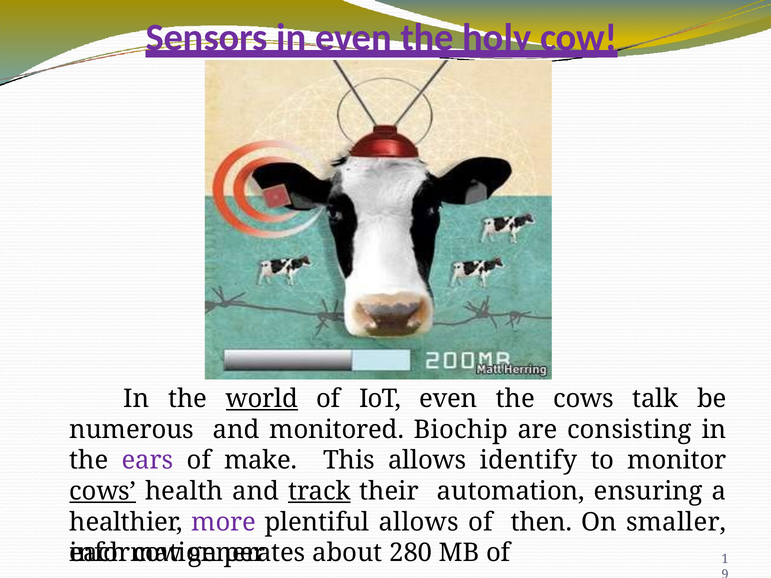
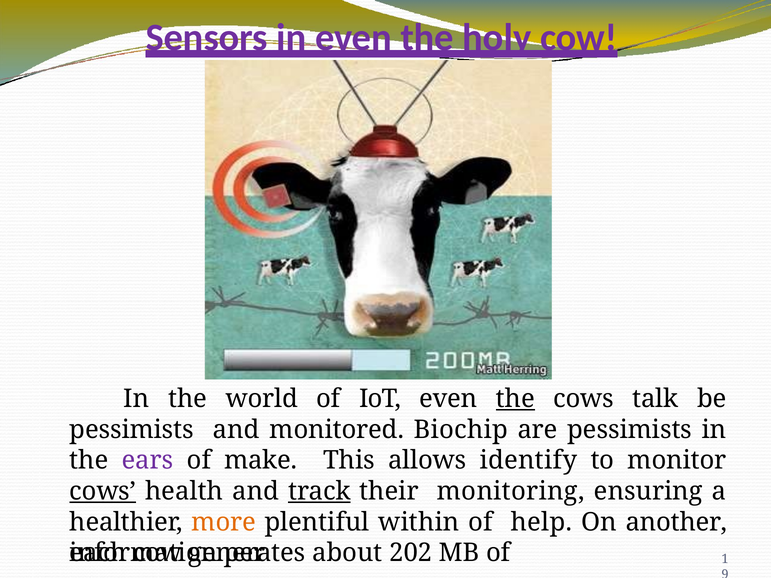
world underline: present -> none (262, 399)
the underline: none -> present (515, 399)
numerous: numerous -> pessimists (132, 430)
are consisting: consisting -> pessimists (630, 430)
automation: automation -> monitoring (511, 491)
more colour: purple -> orange (224, 522)
plentiful allows: allows -> within (419, 522)
then: then -> help (541, 522)
smaller: smaller -> another (676, 522)
280: 280 -> 202 (411, 553)
